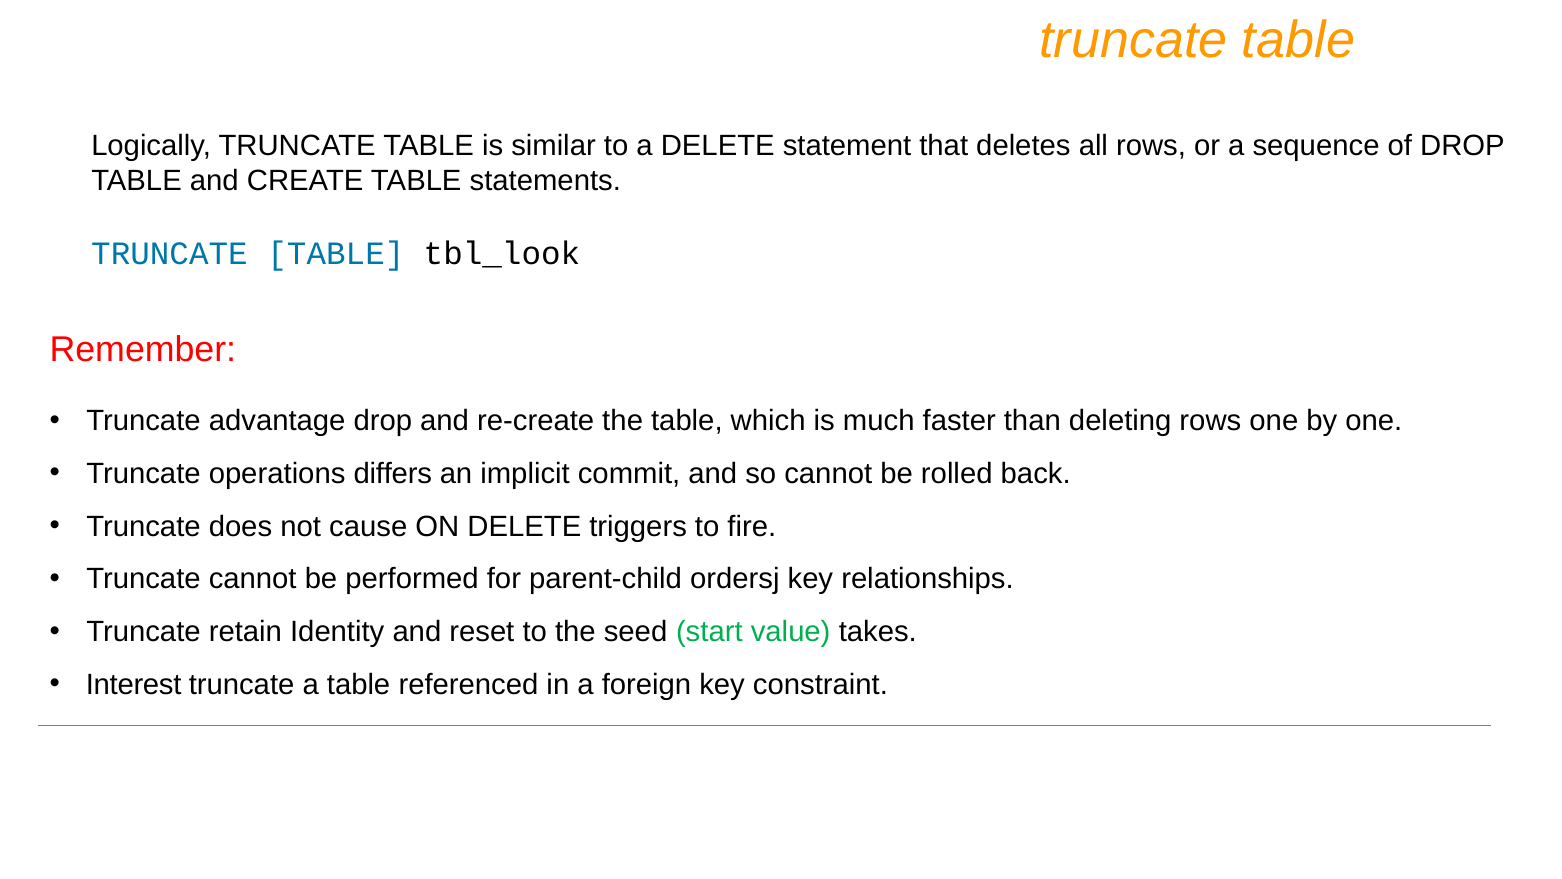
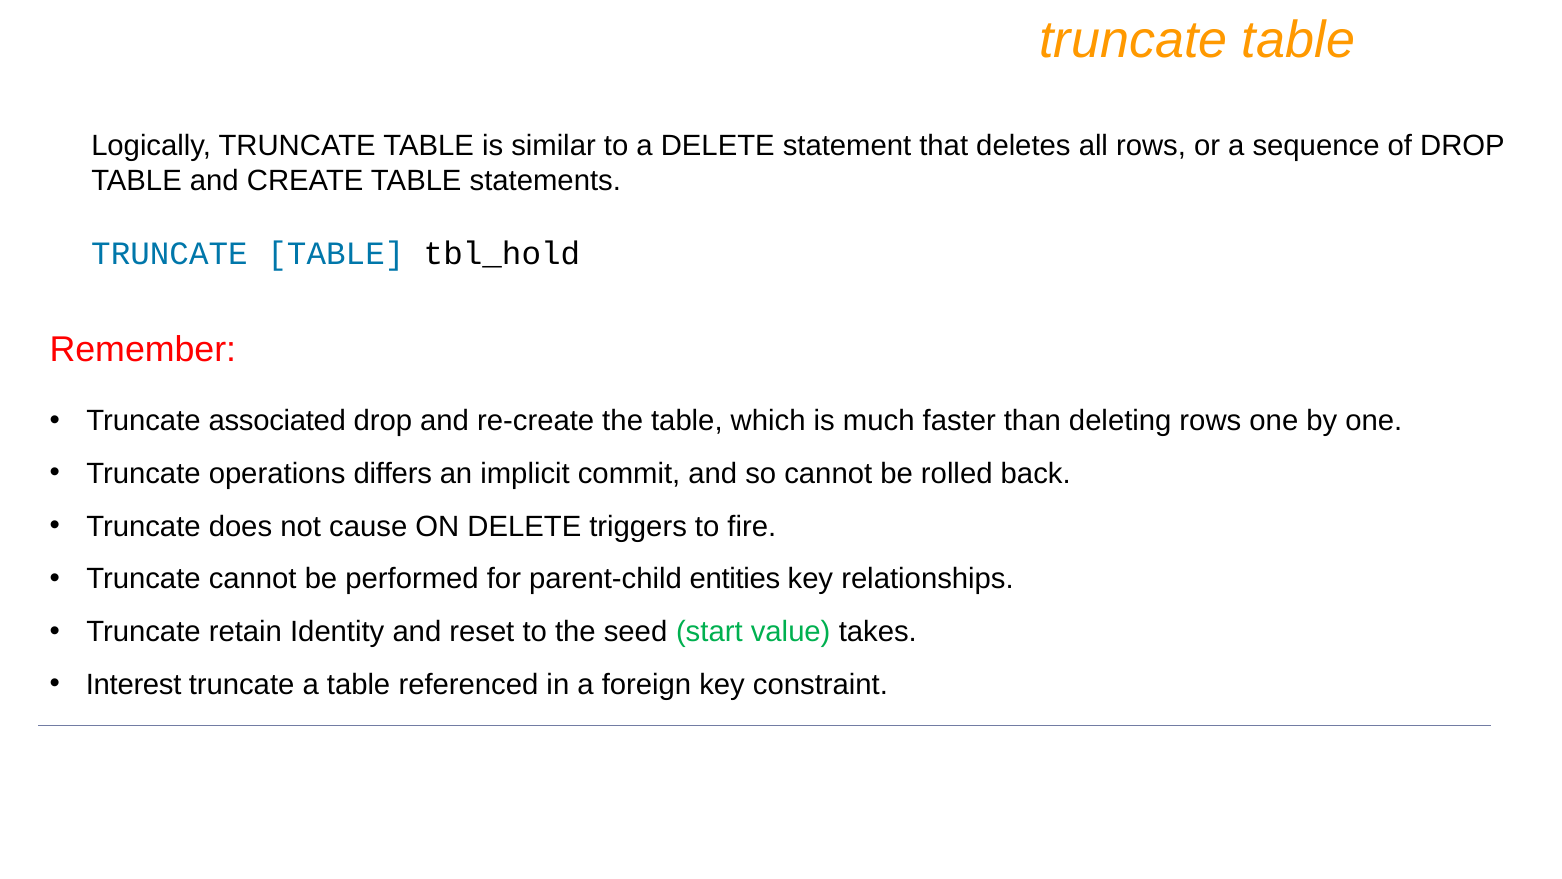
tbl_look: tbl_look -> tbl_hold (502, 253)
advantage: advantage -> associated (277, 421)
ordersj: ordersj -> entities (735, 579)
